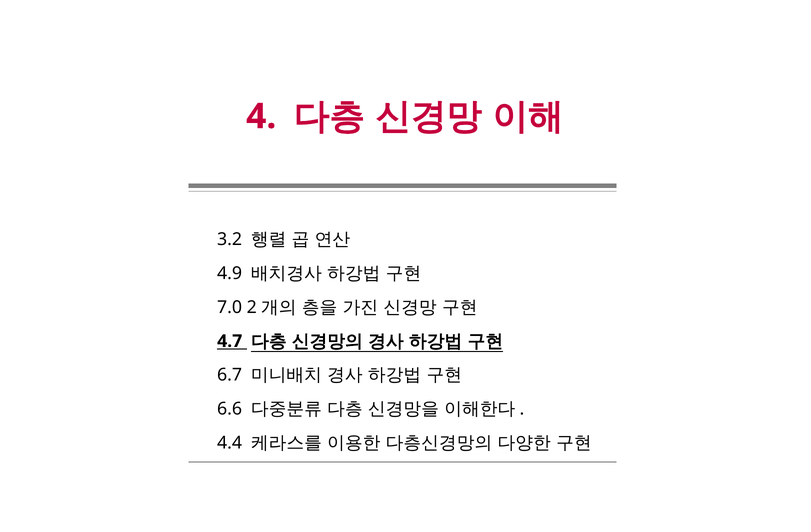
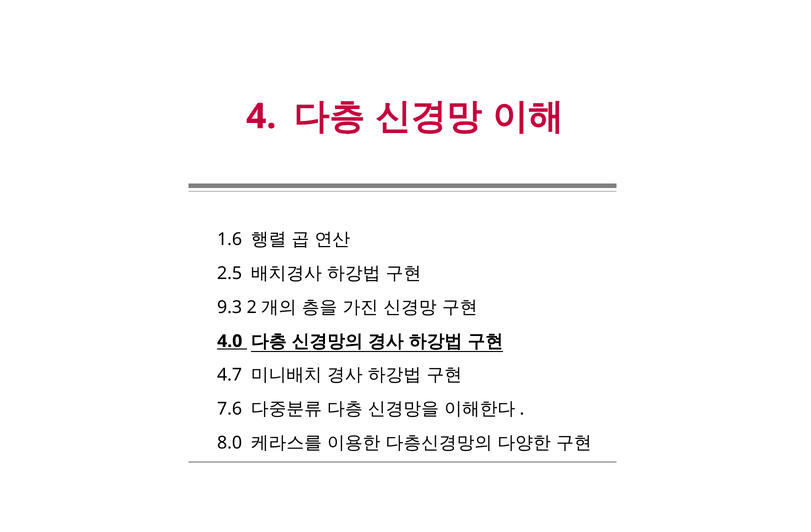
3.2: 3.2 -> 1.6 (230, 240)
4.9: 4.9 -> 2.5 (230, 274)
7.0: 7.0 -> 9.3 (230, 308)
4.7: 4.7 -> 4.0 (230, 342)
6.7: 6.7 -> 4.7 (230, 376)
6.6: 6.6 -> 7.6 (230, 409)
4.4: 4.4 -> 8.0 (230, 443)
